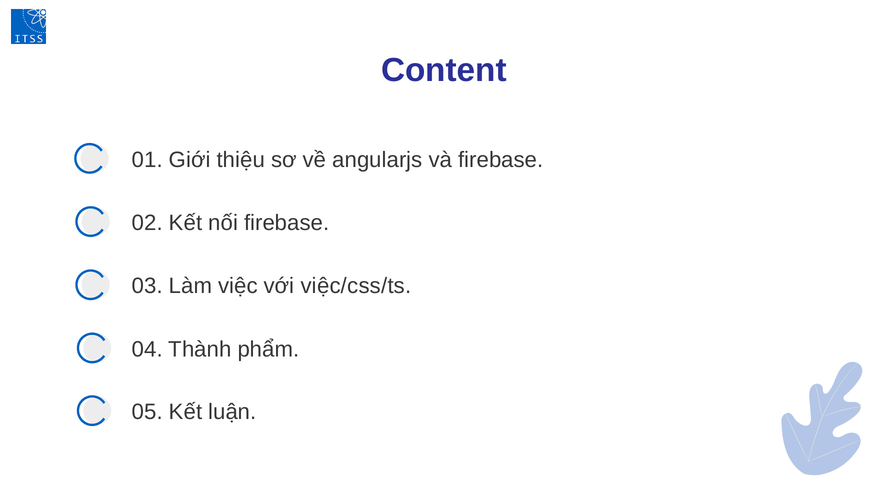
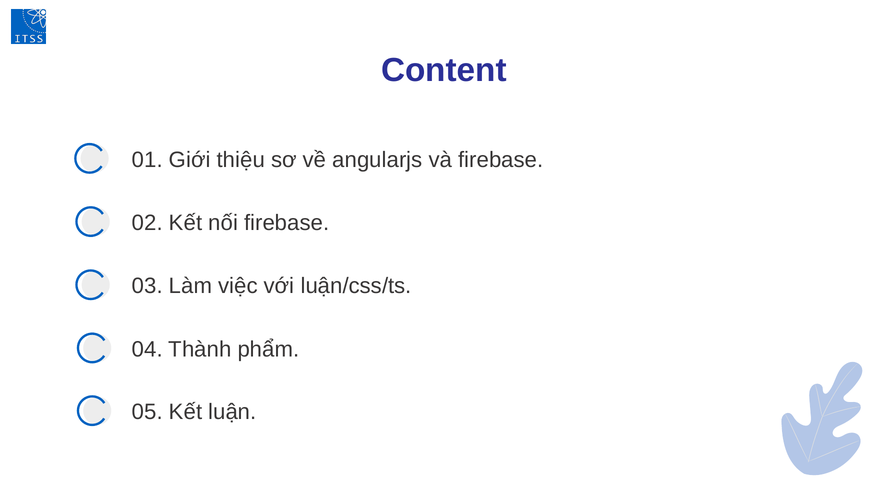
việc/css/ts: việc/css/ts -> luận/css/ts (356, 286)
